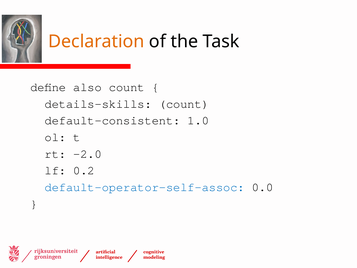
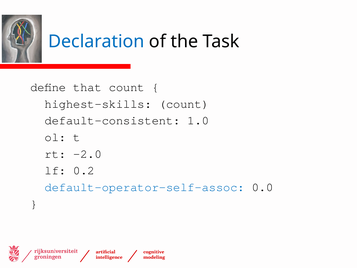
Declaration colour: orange -> blue (96, 41)
also: also -> that (87, 87)
details-skills: details-skills -> highest-skills (98, 104)
